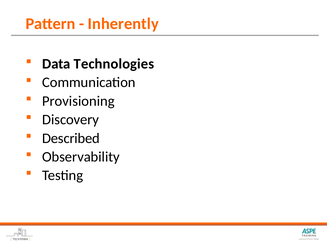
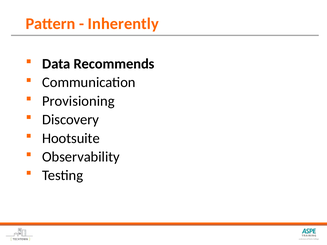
Technologies: Technologies -> Recommends (114, 64)
Described: Described -> Hootsuite (71, 138)
